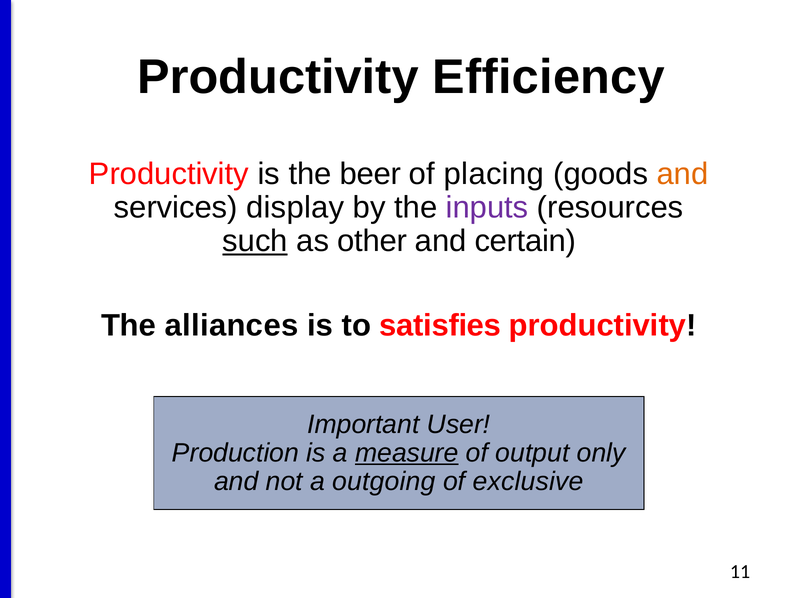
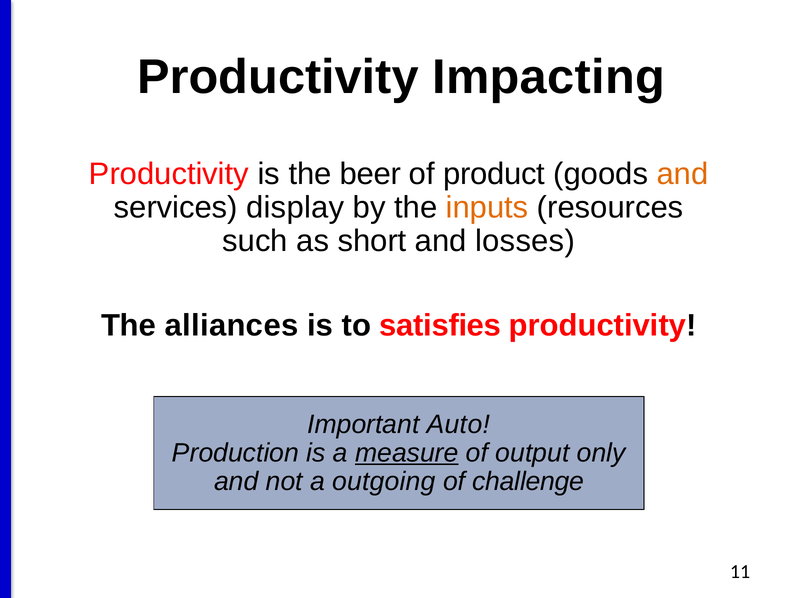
Efficiency: Efficiency -> Impacting (549, 77)
placing: placing -> product (494, 174)
inputs colour: purple -> orange (487, 208)
such underline: present -> none (255, 241)
other: other -> short (372, 241)
certain: certain -> losses (525, 241)
User: User -> Auto (458, 425)
exclusive: exclusive -> challenge (528, 482)
